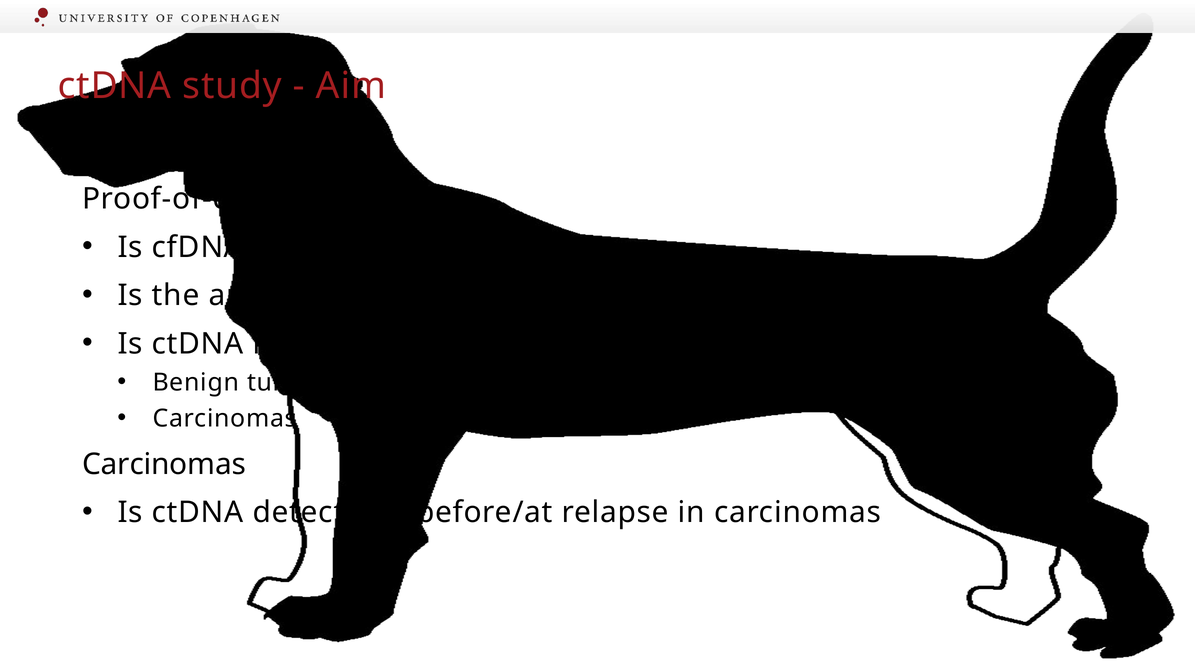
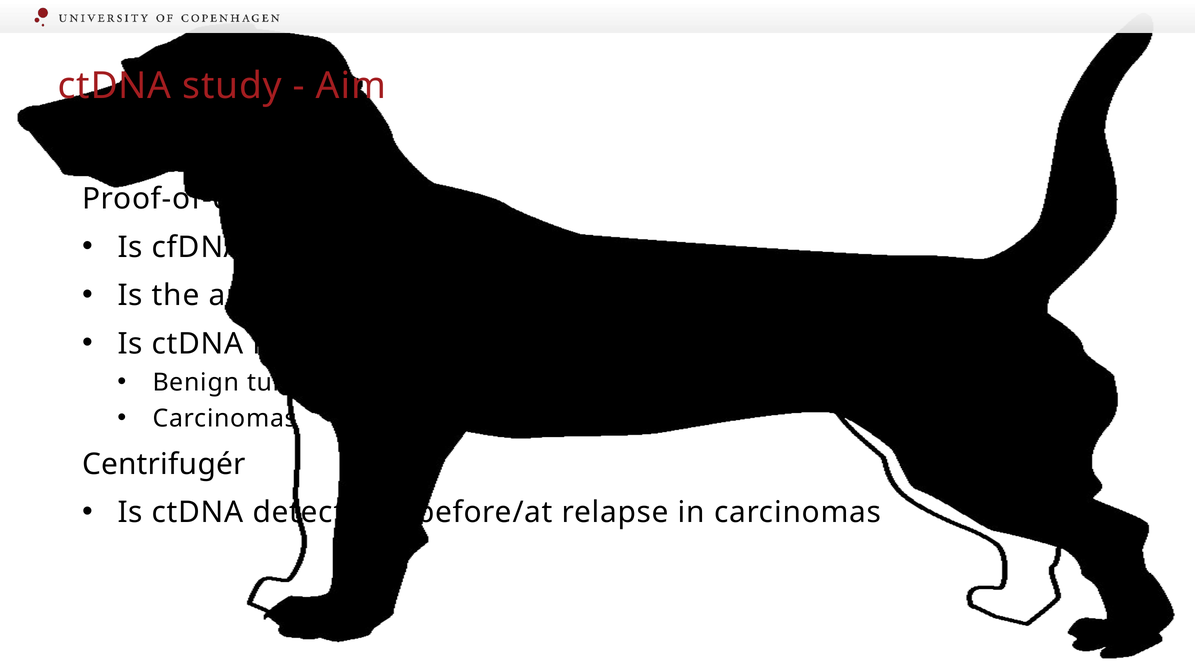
Carcinomas: Carcinomas -> Centrifugér (164, 464)
